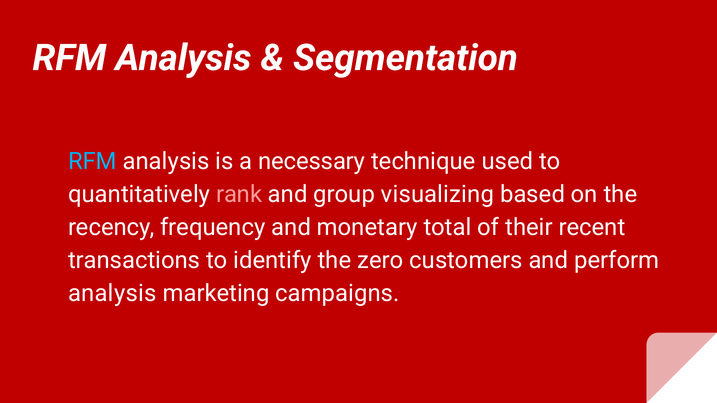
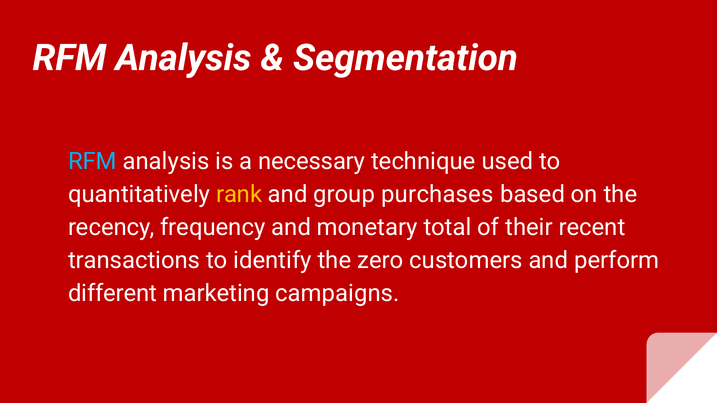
rank colour: pink -> yellow (239, 195)
visualizing: visualizing -> purchases (437, 195)
analysis: analysis -> different (113, 293)
